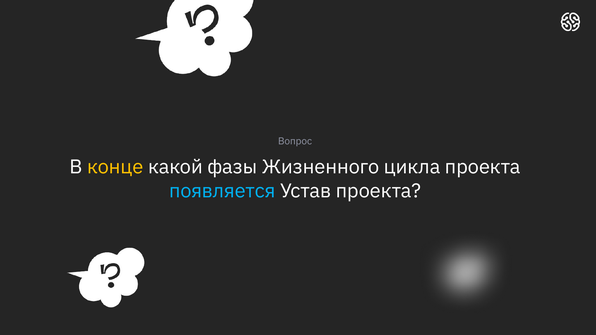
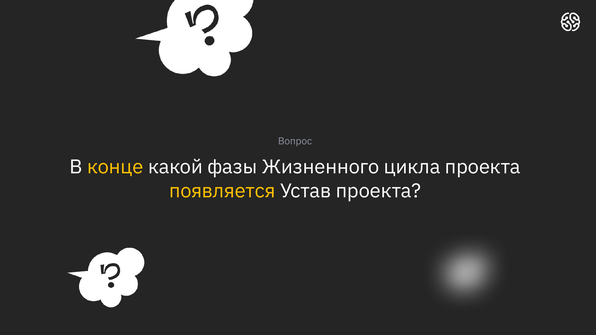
появляется colour: light blue -> yellow (222, 191)
